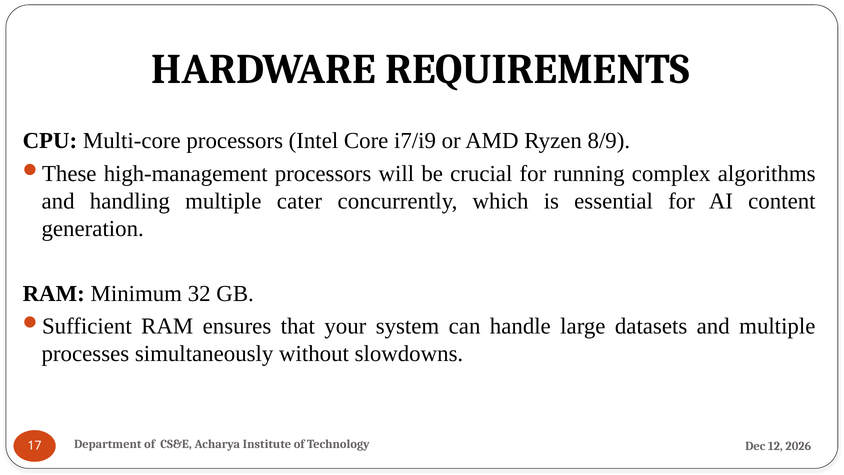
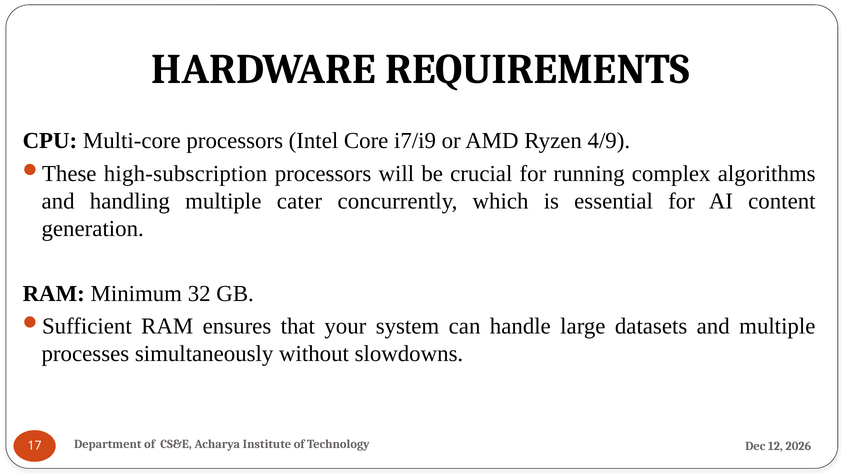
8/9: 8/9 -> 4/9 (609, 141)
high-management: high-management -> high-subscription (186, 173)
